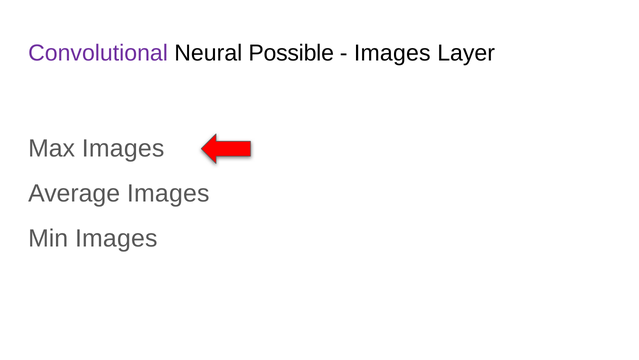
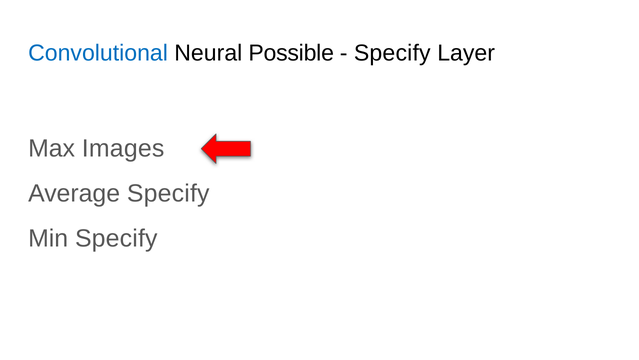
Convolutional colour: purple -> blue (98, 53)
Images: Images -> Specify (392, 53)
Average Images: Images -> Specify (168, 193)
Min Images: Images -> Specify (116, 238)
